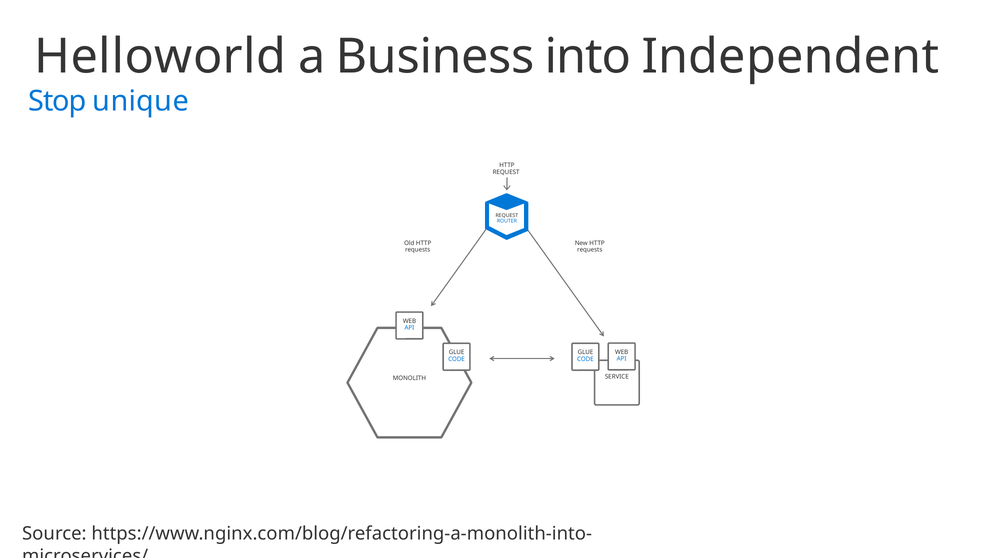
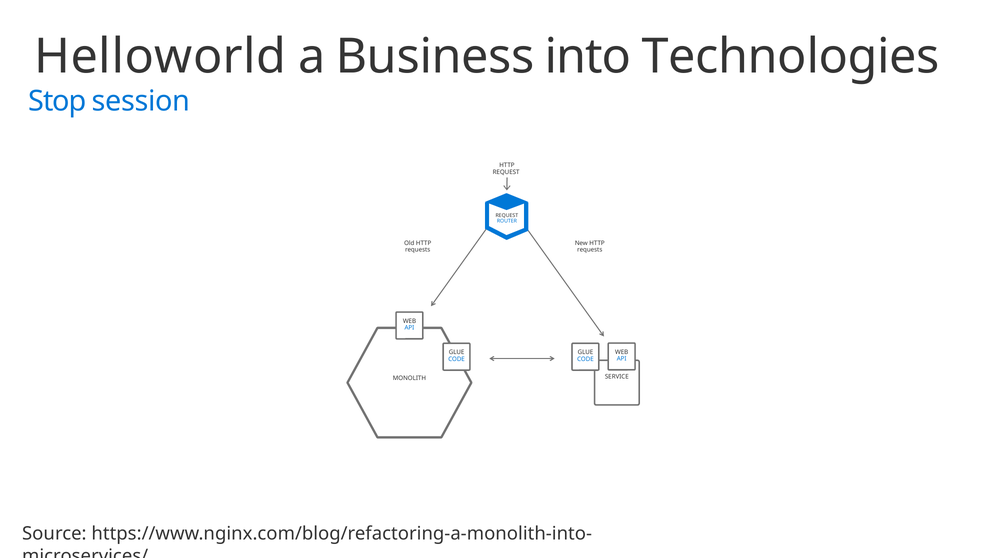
Independent: Independent -> Technologies (791, 57)
unique: unique -> session (141, 101)
